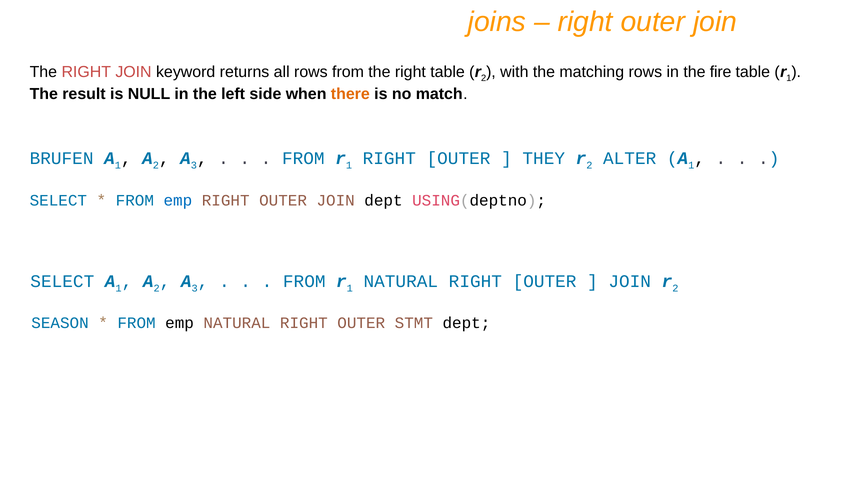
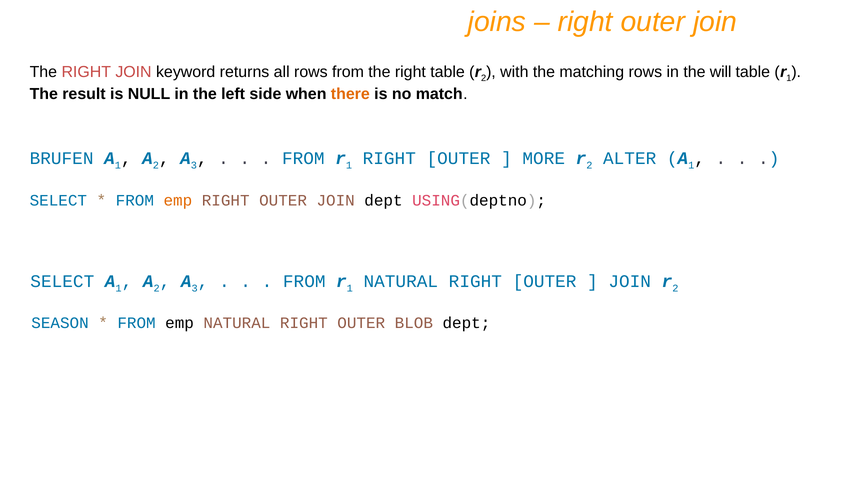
fire: fire -> will (721, 72)
THEY: THEY -> MORE (544, 158)
emp colour: blue -> orange (178, 201)
STMT: STMT -> BLOB (414, 323)
